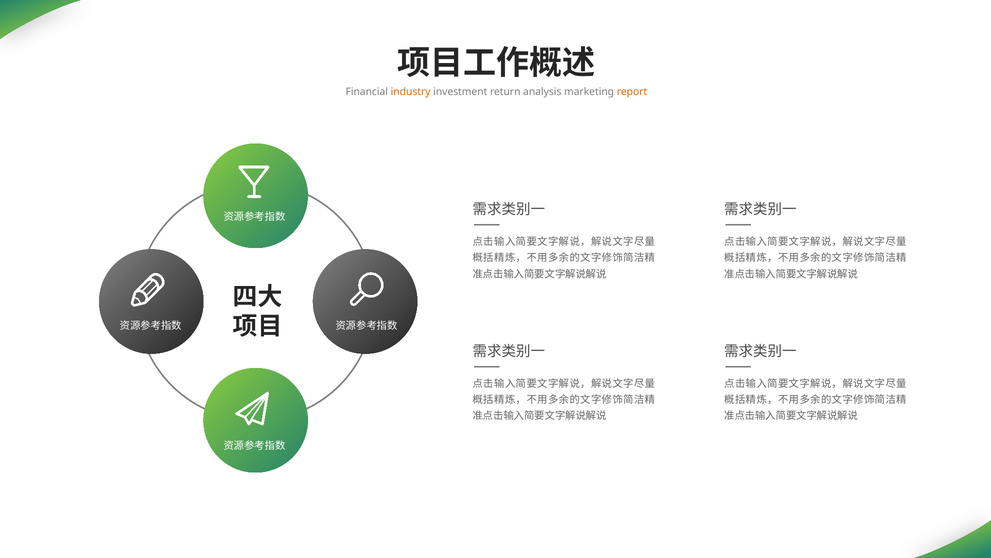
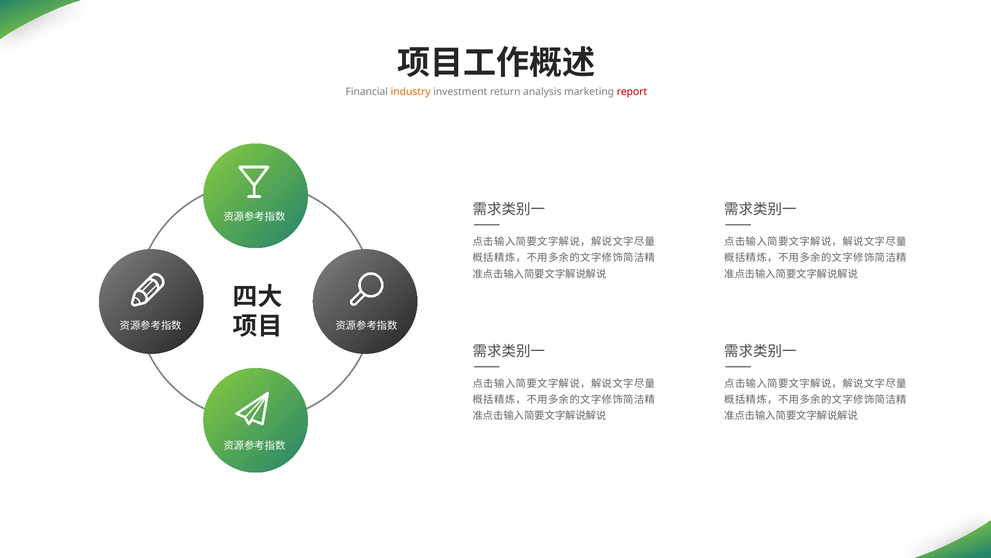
report colour: orange -> red (632, 92)
